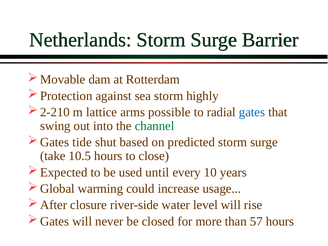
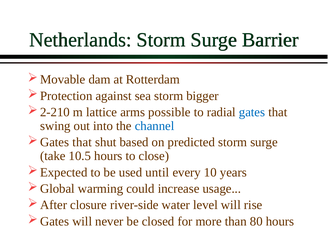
highly: highly -> bigger (203, 96)
channel colour: green -> blue (155, 126)
tide: tide -> that (82, 142)
57: 57 -> 80 (256, 221)
